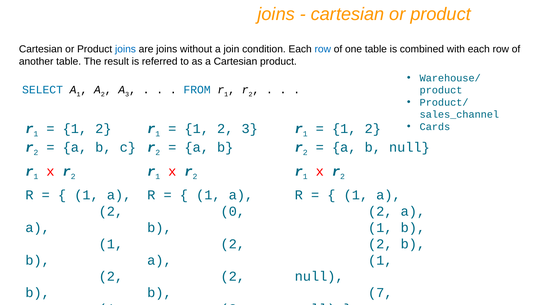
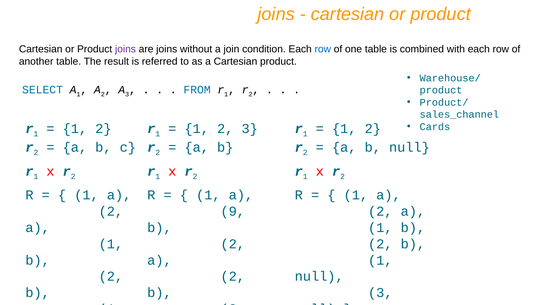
joins colour: blue -> purple (125, 49)
0: 0 -> 9 (233, 212)
7: 7 -> 3 (380, 293)
